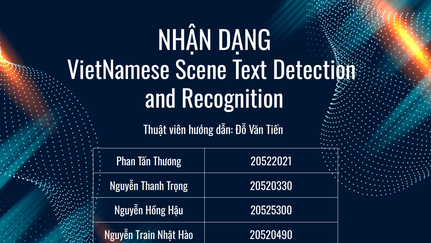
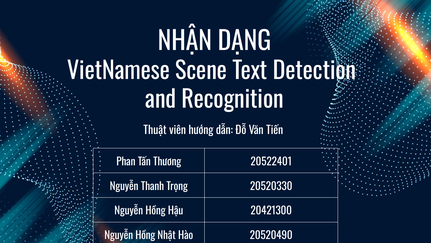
20522021: 20522021 -> 20522401 (271, 161)
20525300: 20525300 -> 20421300 (271, 211)
Train: Train -> Hồng (145, 235)
